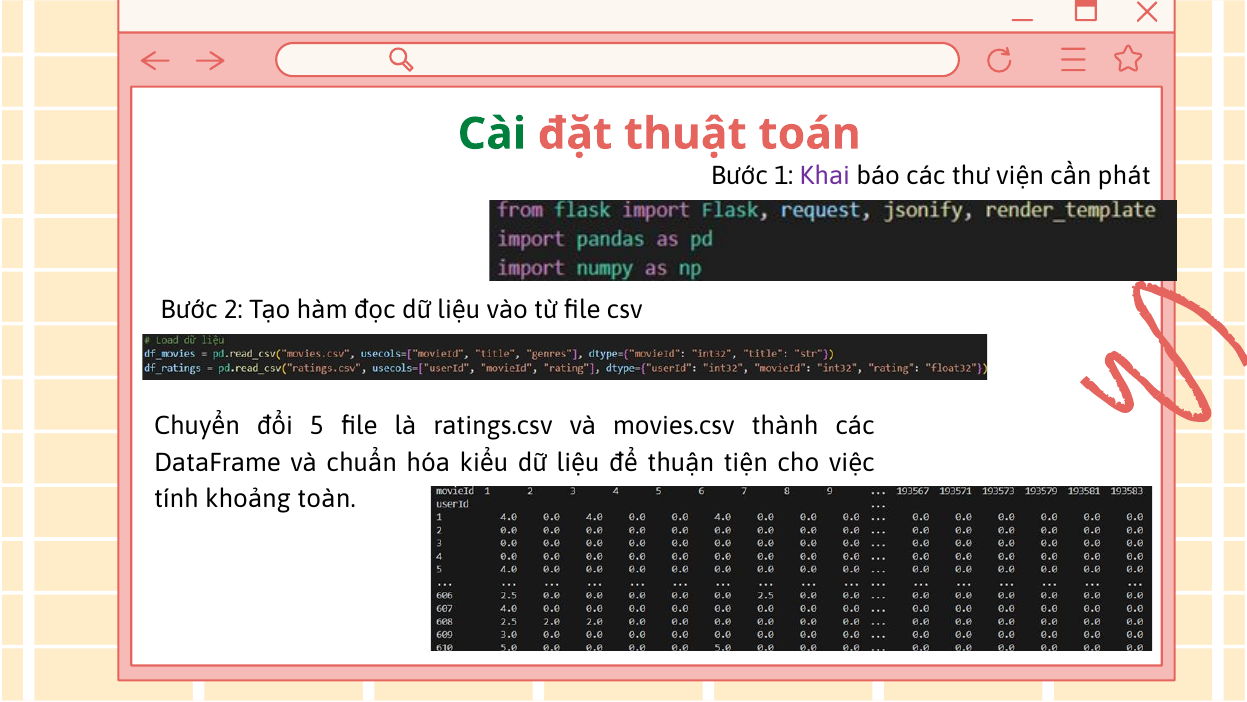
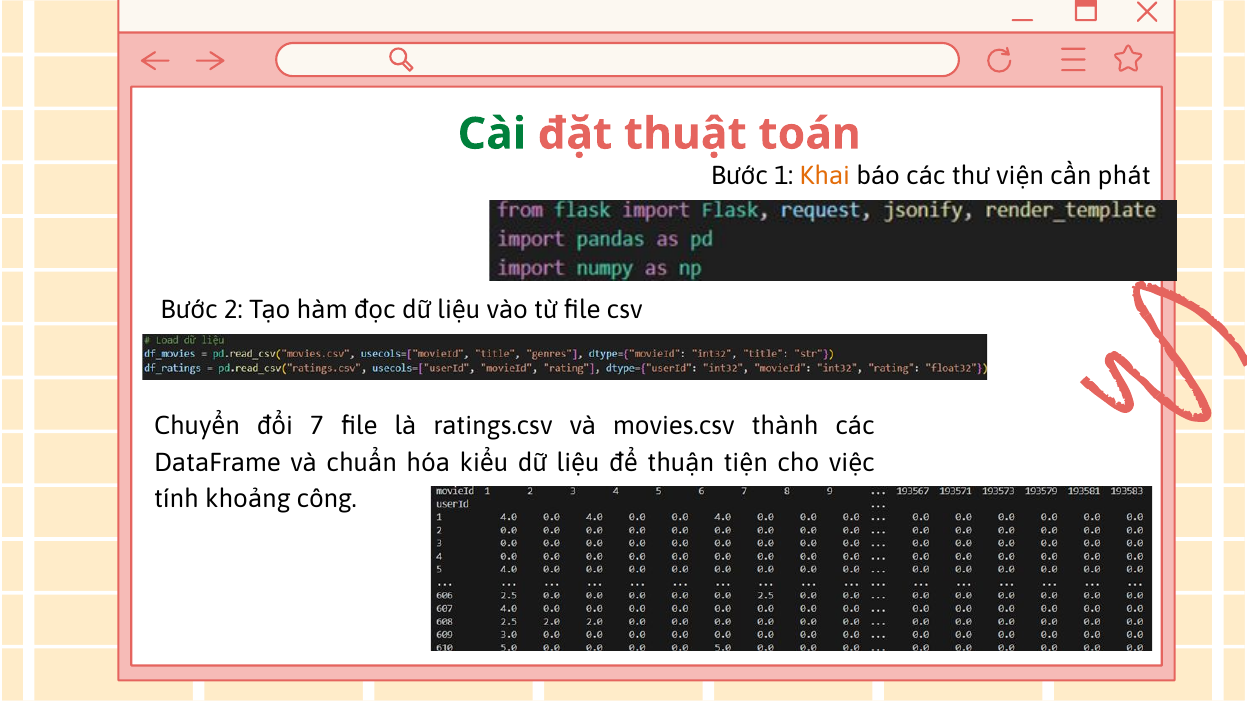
Khai colour: purple -> orange (825, 175)
5: 5 -> 7 (317, 426)
toàn: toàn -> công (327, 499)
